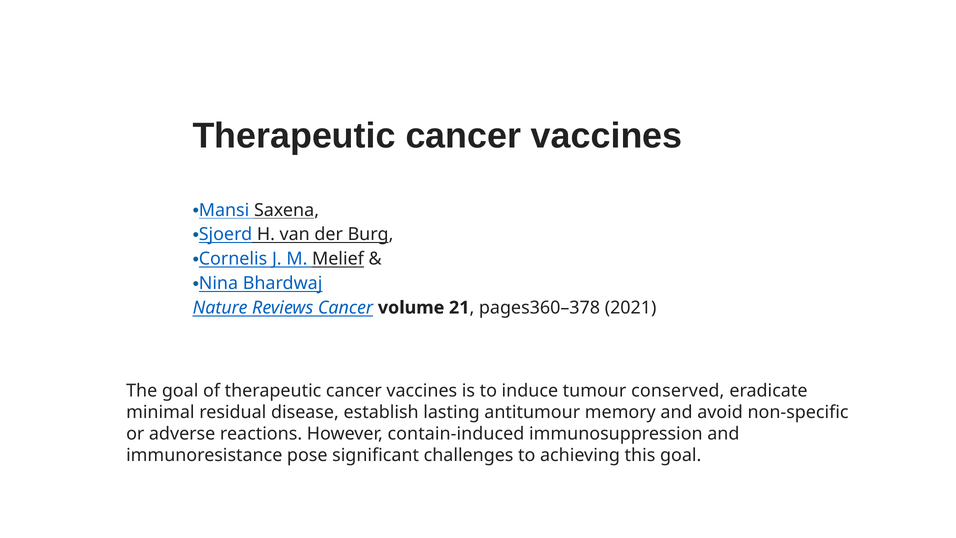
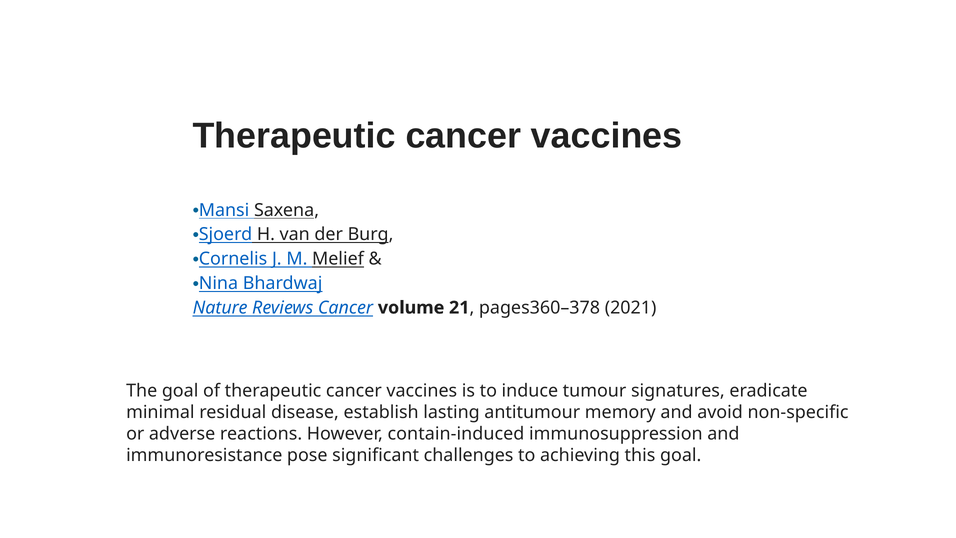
conserved: conserved -> signatures (678, 390)
